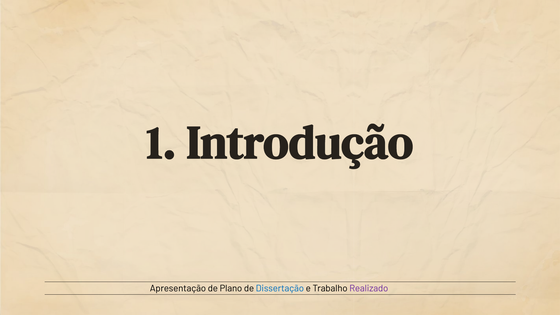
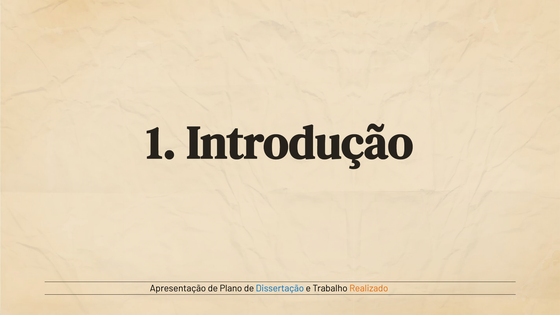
Realizado colour: purple -> orange (369, 288)
